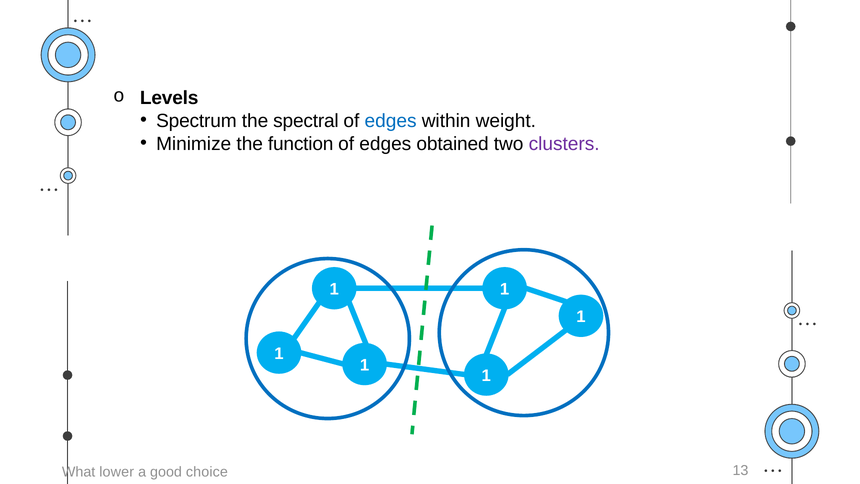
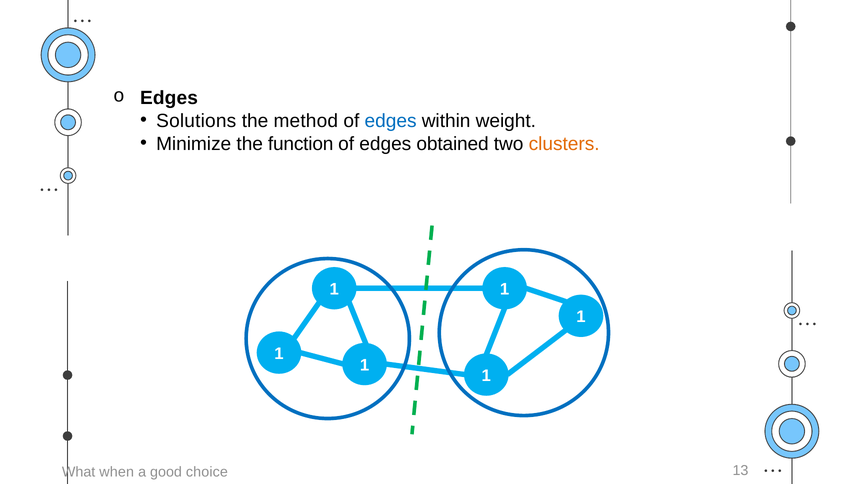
Levels: Levels -> Edges (169, 98)
Spectrum: Spectrum -> Solutions (196, 121)
spectral: spectral -> method (306, 121)
clusters colour: purple -> orange (564, 144)
lower: lower -> when (117, 472)
